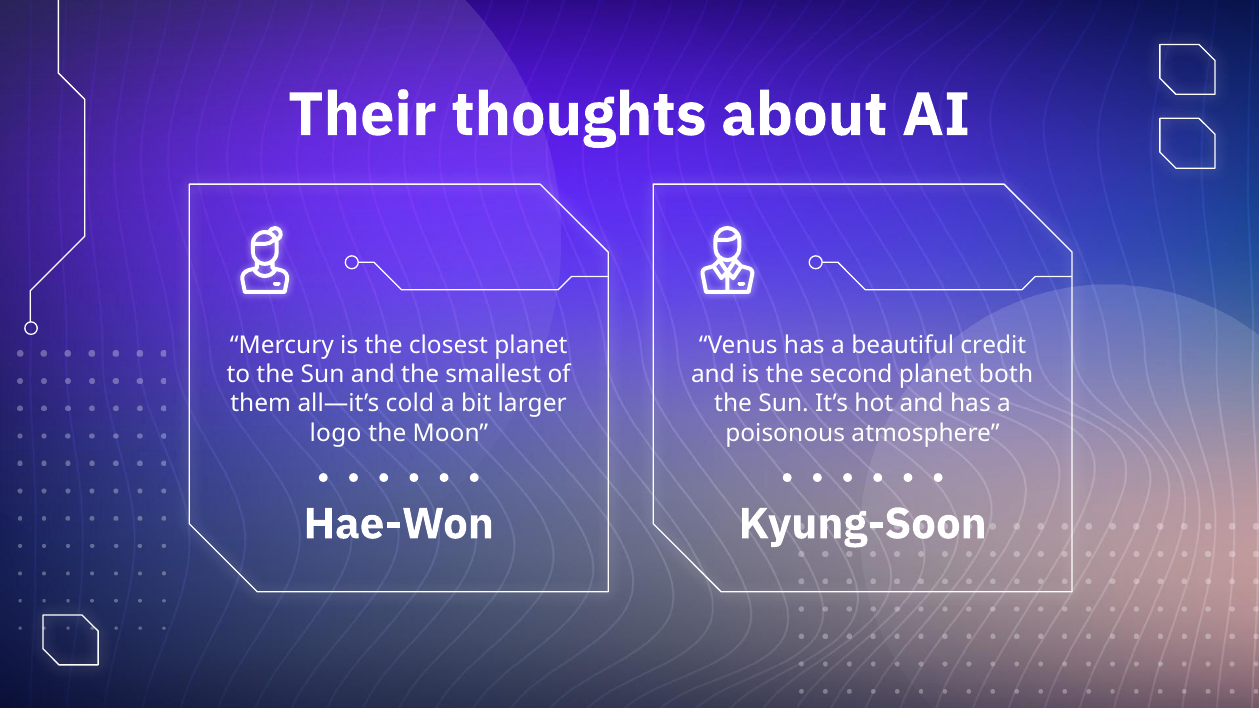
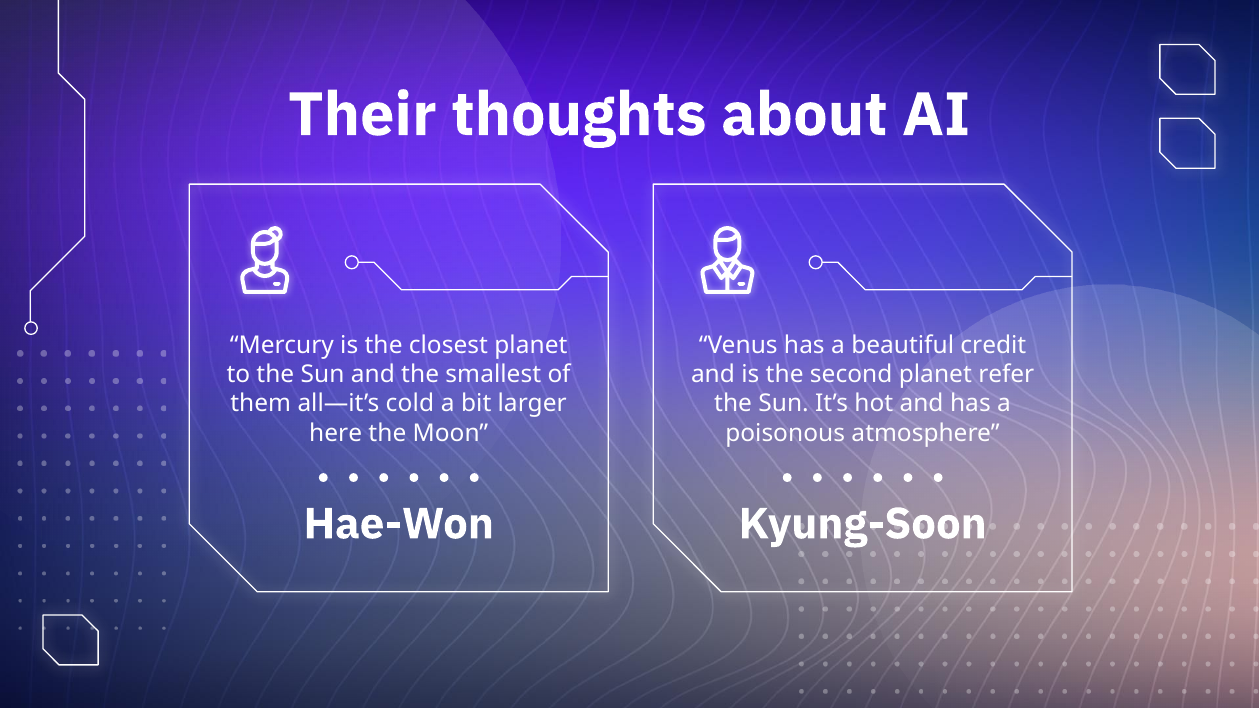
both: both -> refer (1006, 374)
logo: logo -> here (336, 433)
